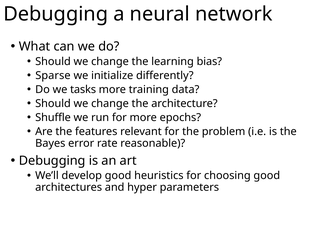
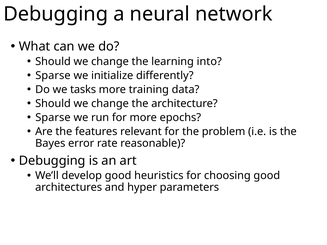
bias: bias -> into (209, 62)
Shuffle: Shuffle -> Sparse (53, 118)
